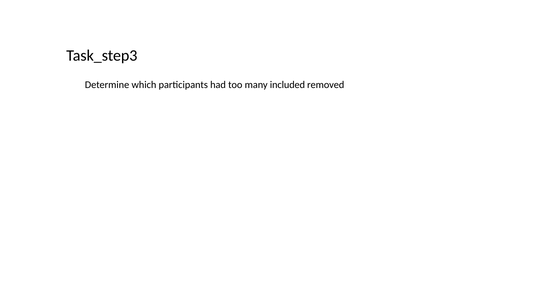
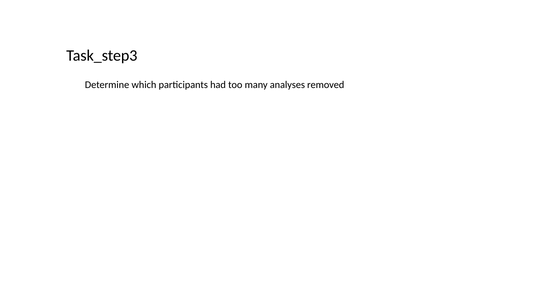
included: included -> analyses (287, 85)
